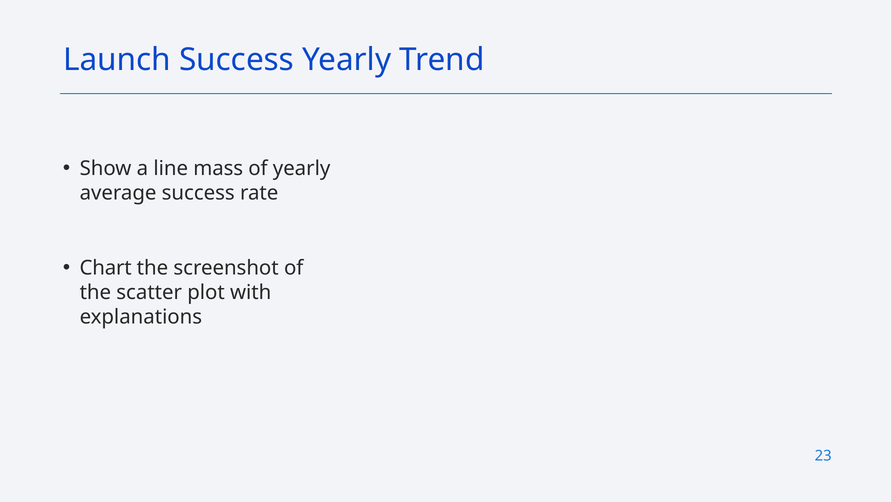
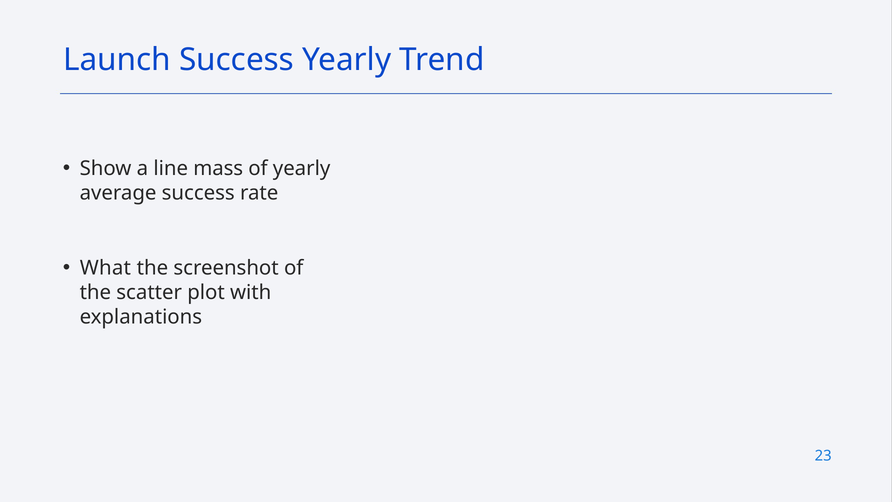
Chart: Chart -> What (105, 268)
